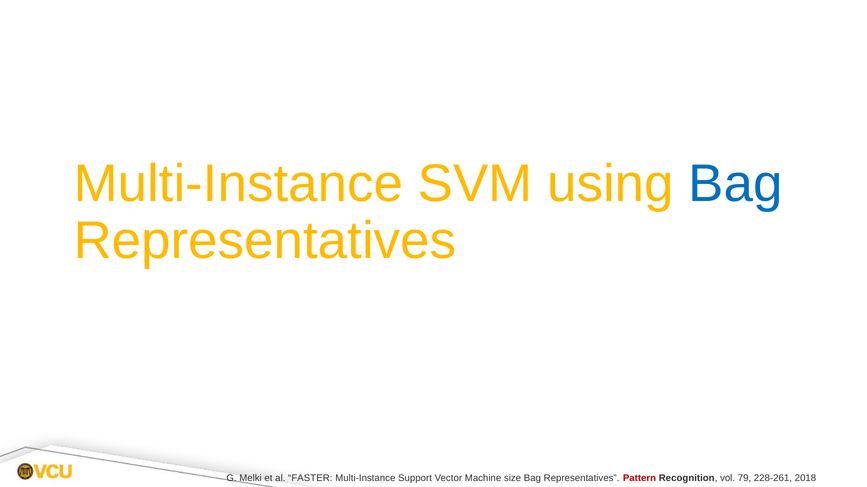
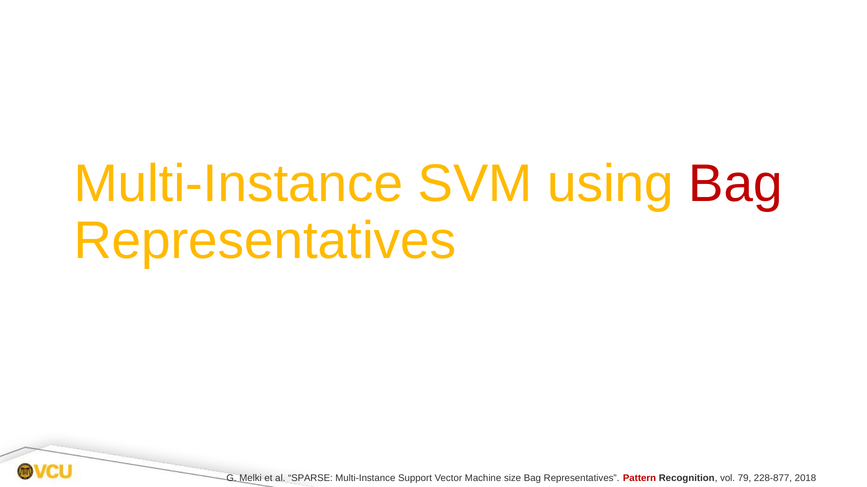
Bag colour: blue -> red (736, 184)
FASTER: FASTER -> SPARSE (310, 479)
228-261: 228-261 -> 228-877 (773, 479)
